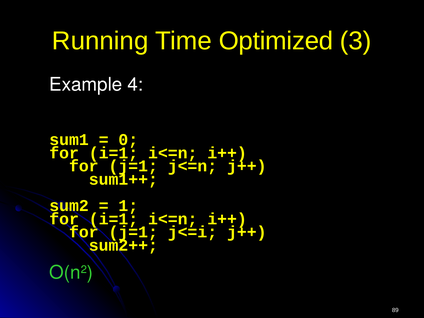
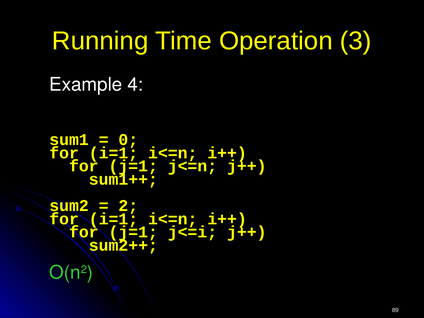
Optimized: Optimized -> Operation (276, 41)
1: 1 -> 2 (128, 206)
